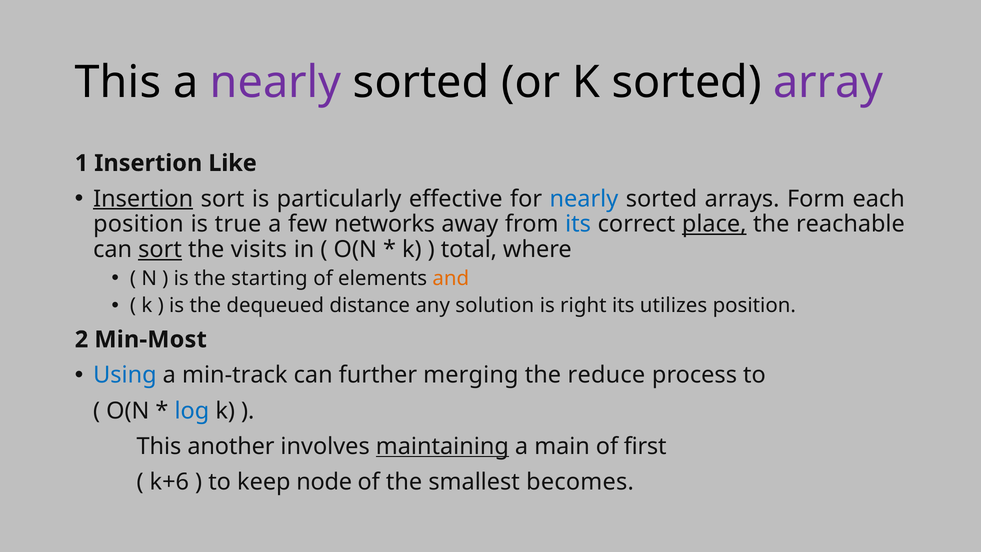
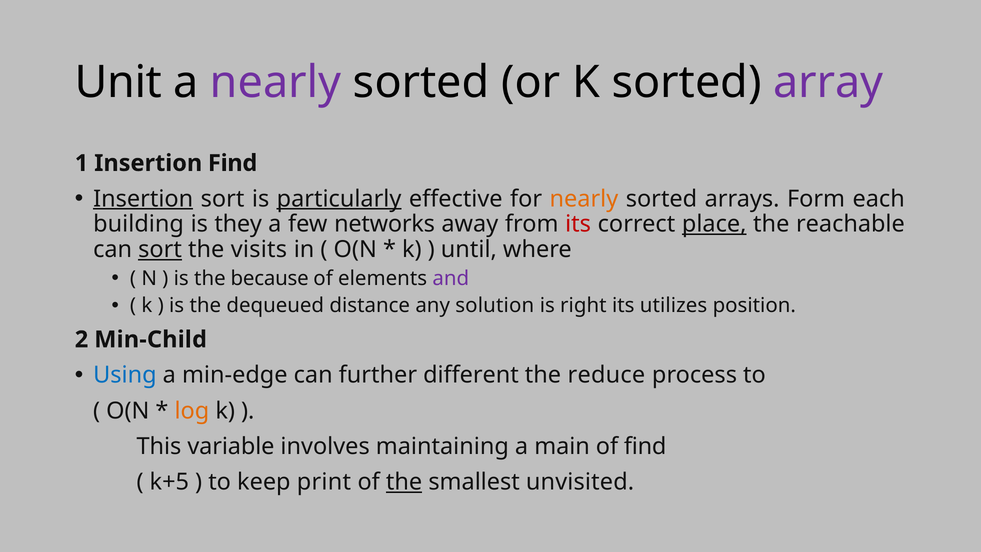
This: This -> Unit (118, 82)
Insertion Like: Like -> Find (233, 163)
particularly underline: none -> present (339, 199)
nearly colour: blue -> orange (584, 199)
position: position -> building (139, 224)
true: true -> they (238, 224)
its colour: blue -> red (578, 224)
total: total -> until (469, 249)
starting: starting -> because (270, 278)
and colour: orange -> purple (451, 278)
Min-Most: Min-Most -> Min-Child (151, 339)
min-track: min-track -> min-edge (235, 375)
merging: merging -> different (471, 375)
log colour: blue -> orange (192, 411)
another: another -> variable (231, 446)
maintaining underline: present -> none (442, 446)
of first: first -> find (645, 446)
k+6: k+6 -> k+5 (169, 482)
node: node -> print (324, 482)
the underline: none -> present (404, 482)
becomes: becomes -> unvisited (580, 482)
